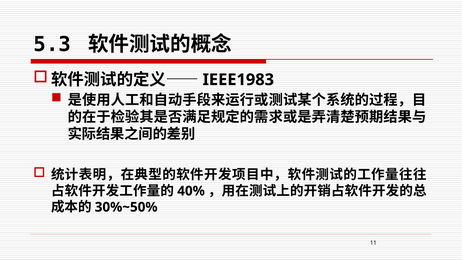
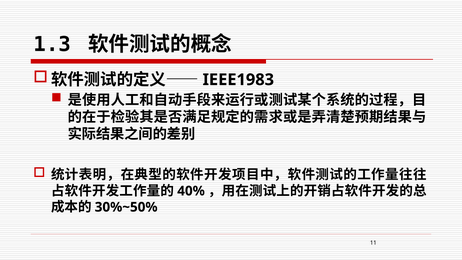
5.3: 5.3 -> 1.3 (52, 44)
